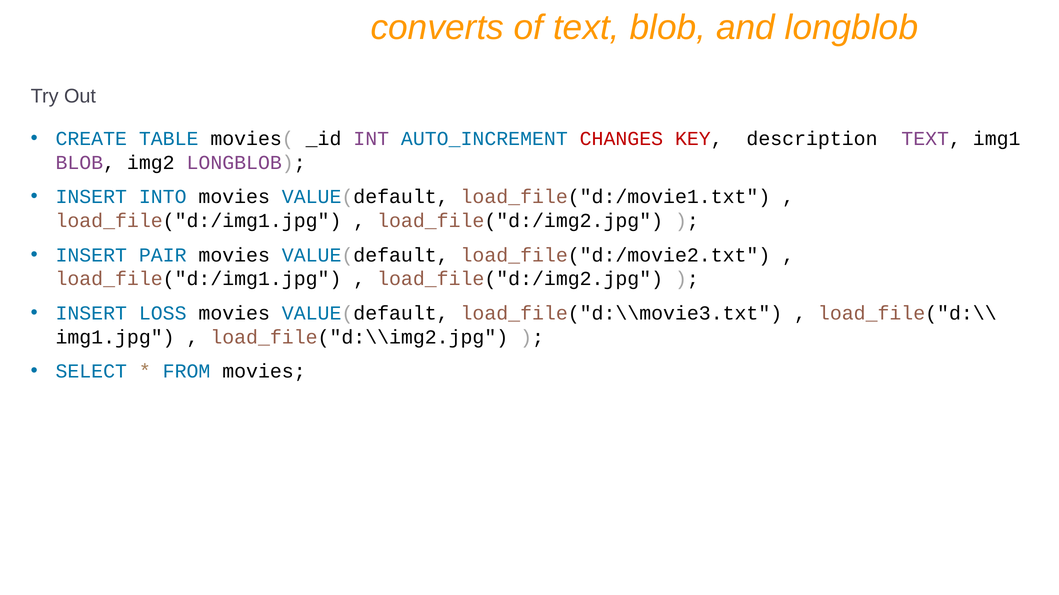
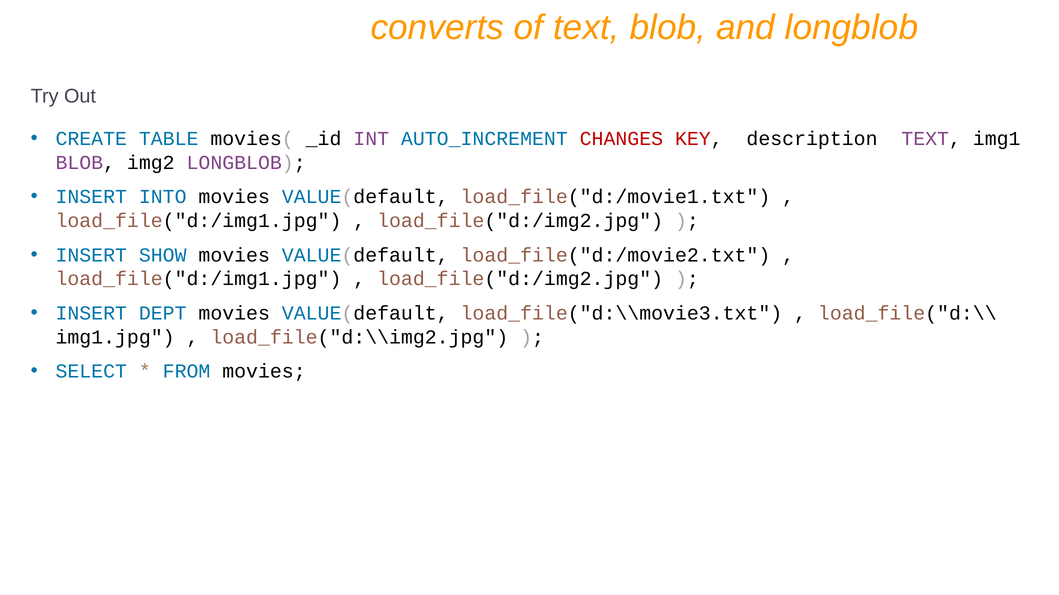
PAIR: PAIR -> SHOW (163, 255)
LOSS: LOSS -> DEPT (163, 314)
